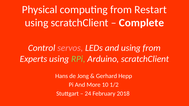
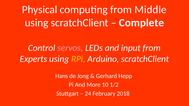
Restart: Restart -> Middle (151, 10)
and using: using -> input (131, 48)
RPi colour: light green -> yellow (78, 59)
